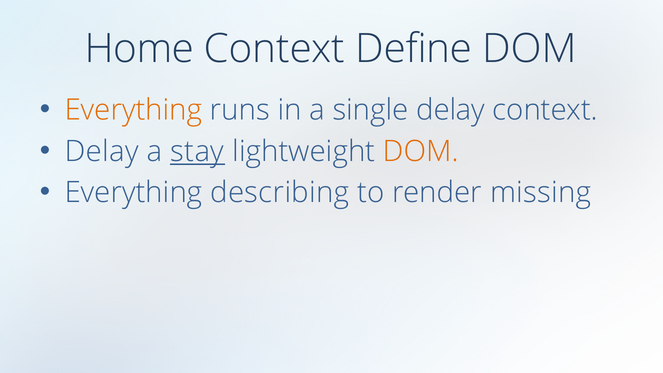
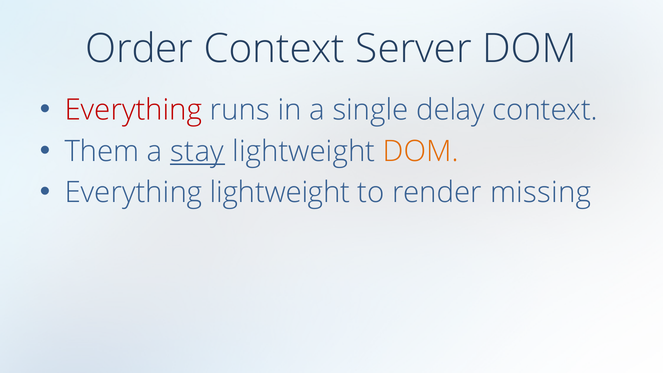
Home: Home -> Order (139, 49)
Define: Define -> Server (414, 49)
Everything colour: orange -> red (133, 110)
Delay: Delay -> Them (102, 151)
Everything describing: describing -> lightweight (280, 193)
